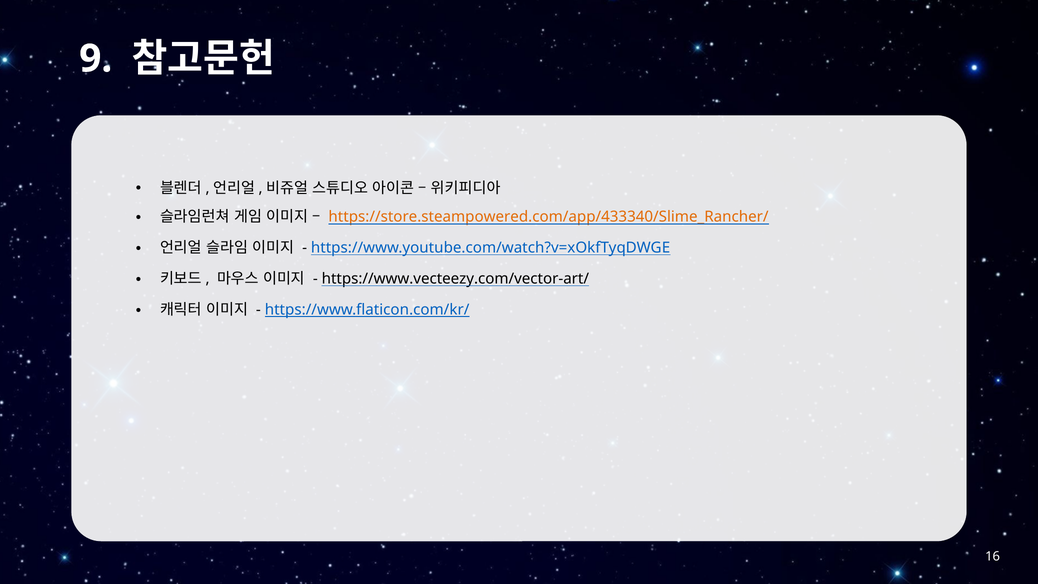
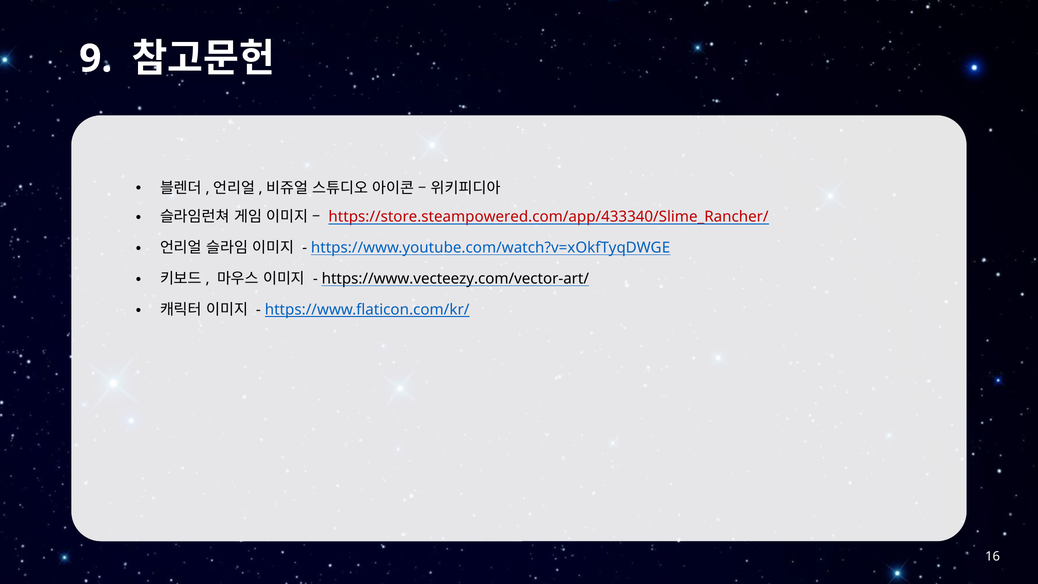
https://store.steampowered.com/app/433340/Slime_Rancher/ colour: orange -> red (549, 217)
